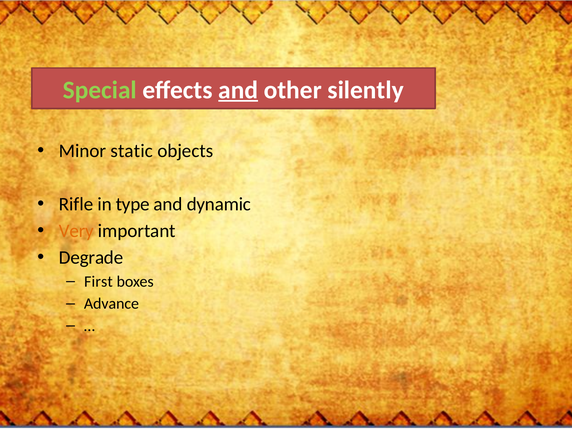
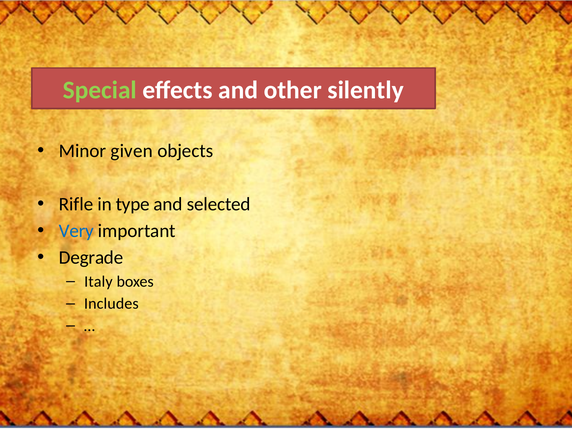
and underline: present -> none (238, 90)
static: static -> given (132, 151)
dynamic: dynamic -> selected (219, 204)
Very colour: orange -> blue (76, 231)
First: First -> Italy (98, 281)
Advance: Advance -> Includes (111, 304)
